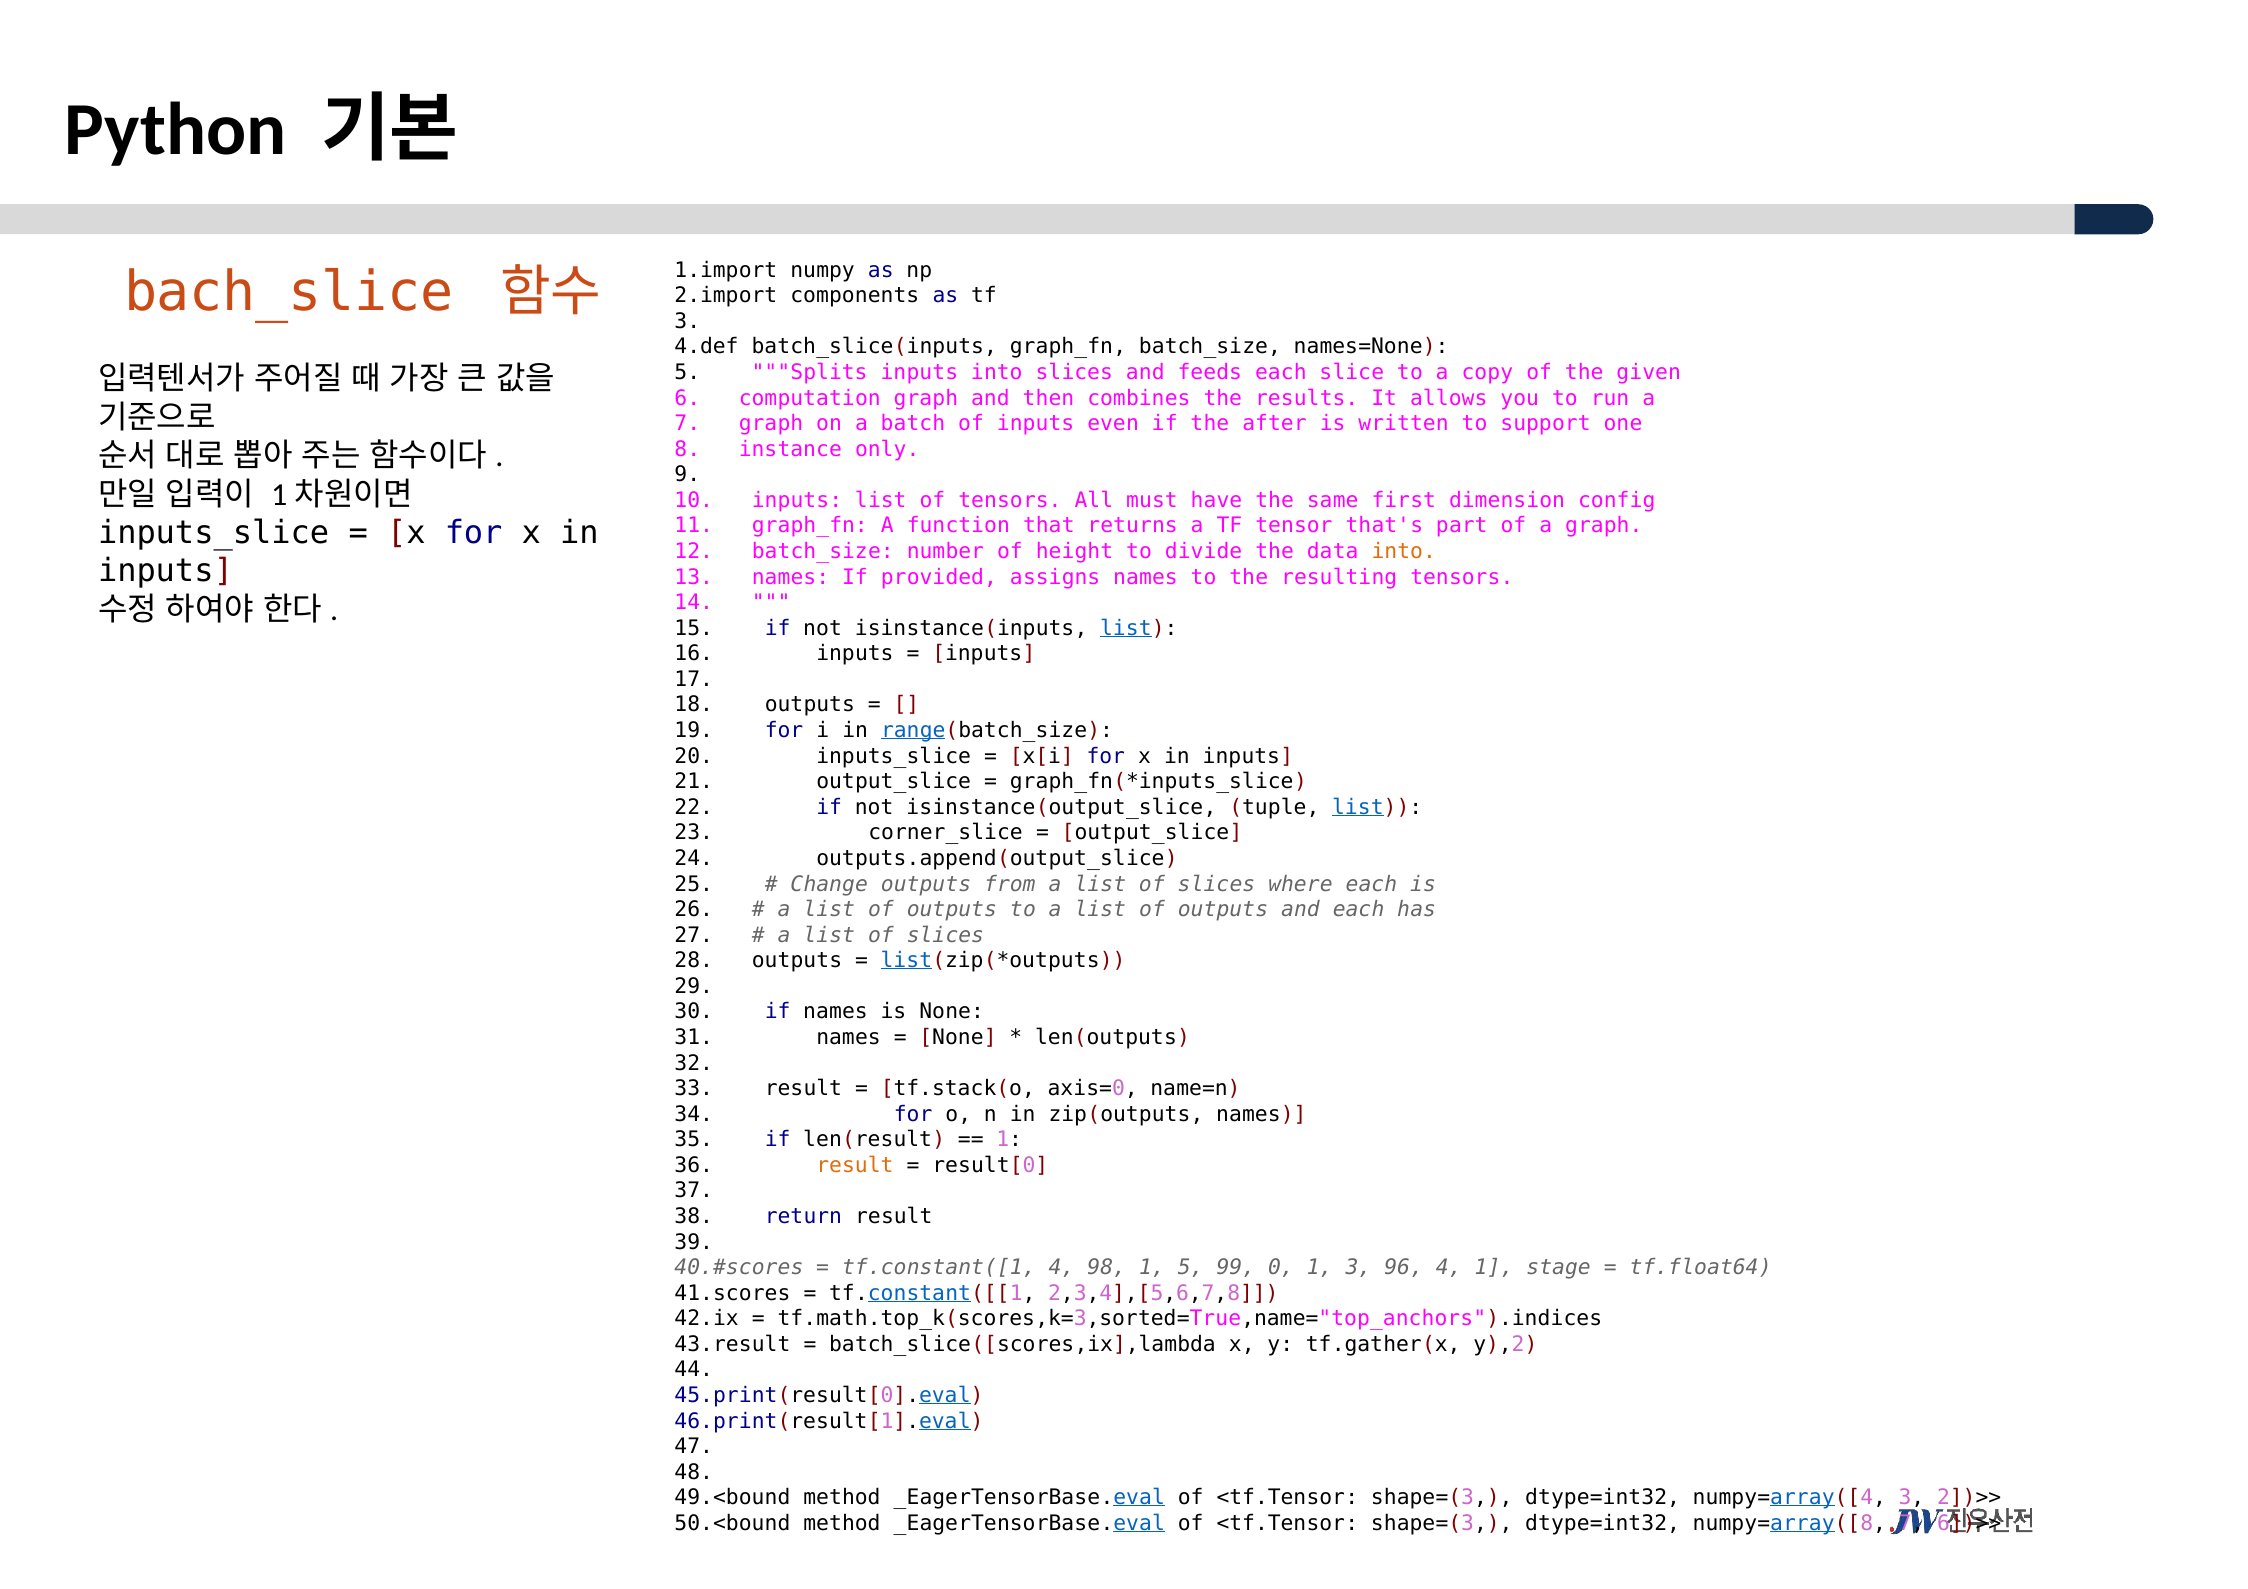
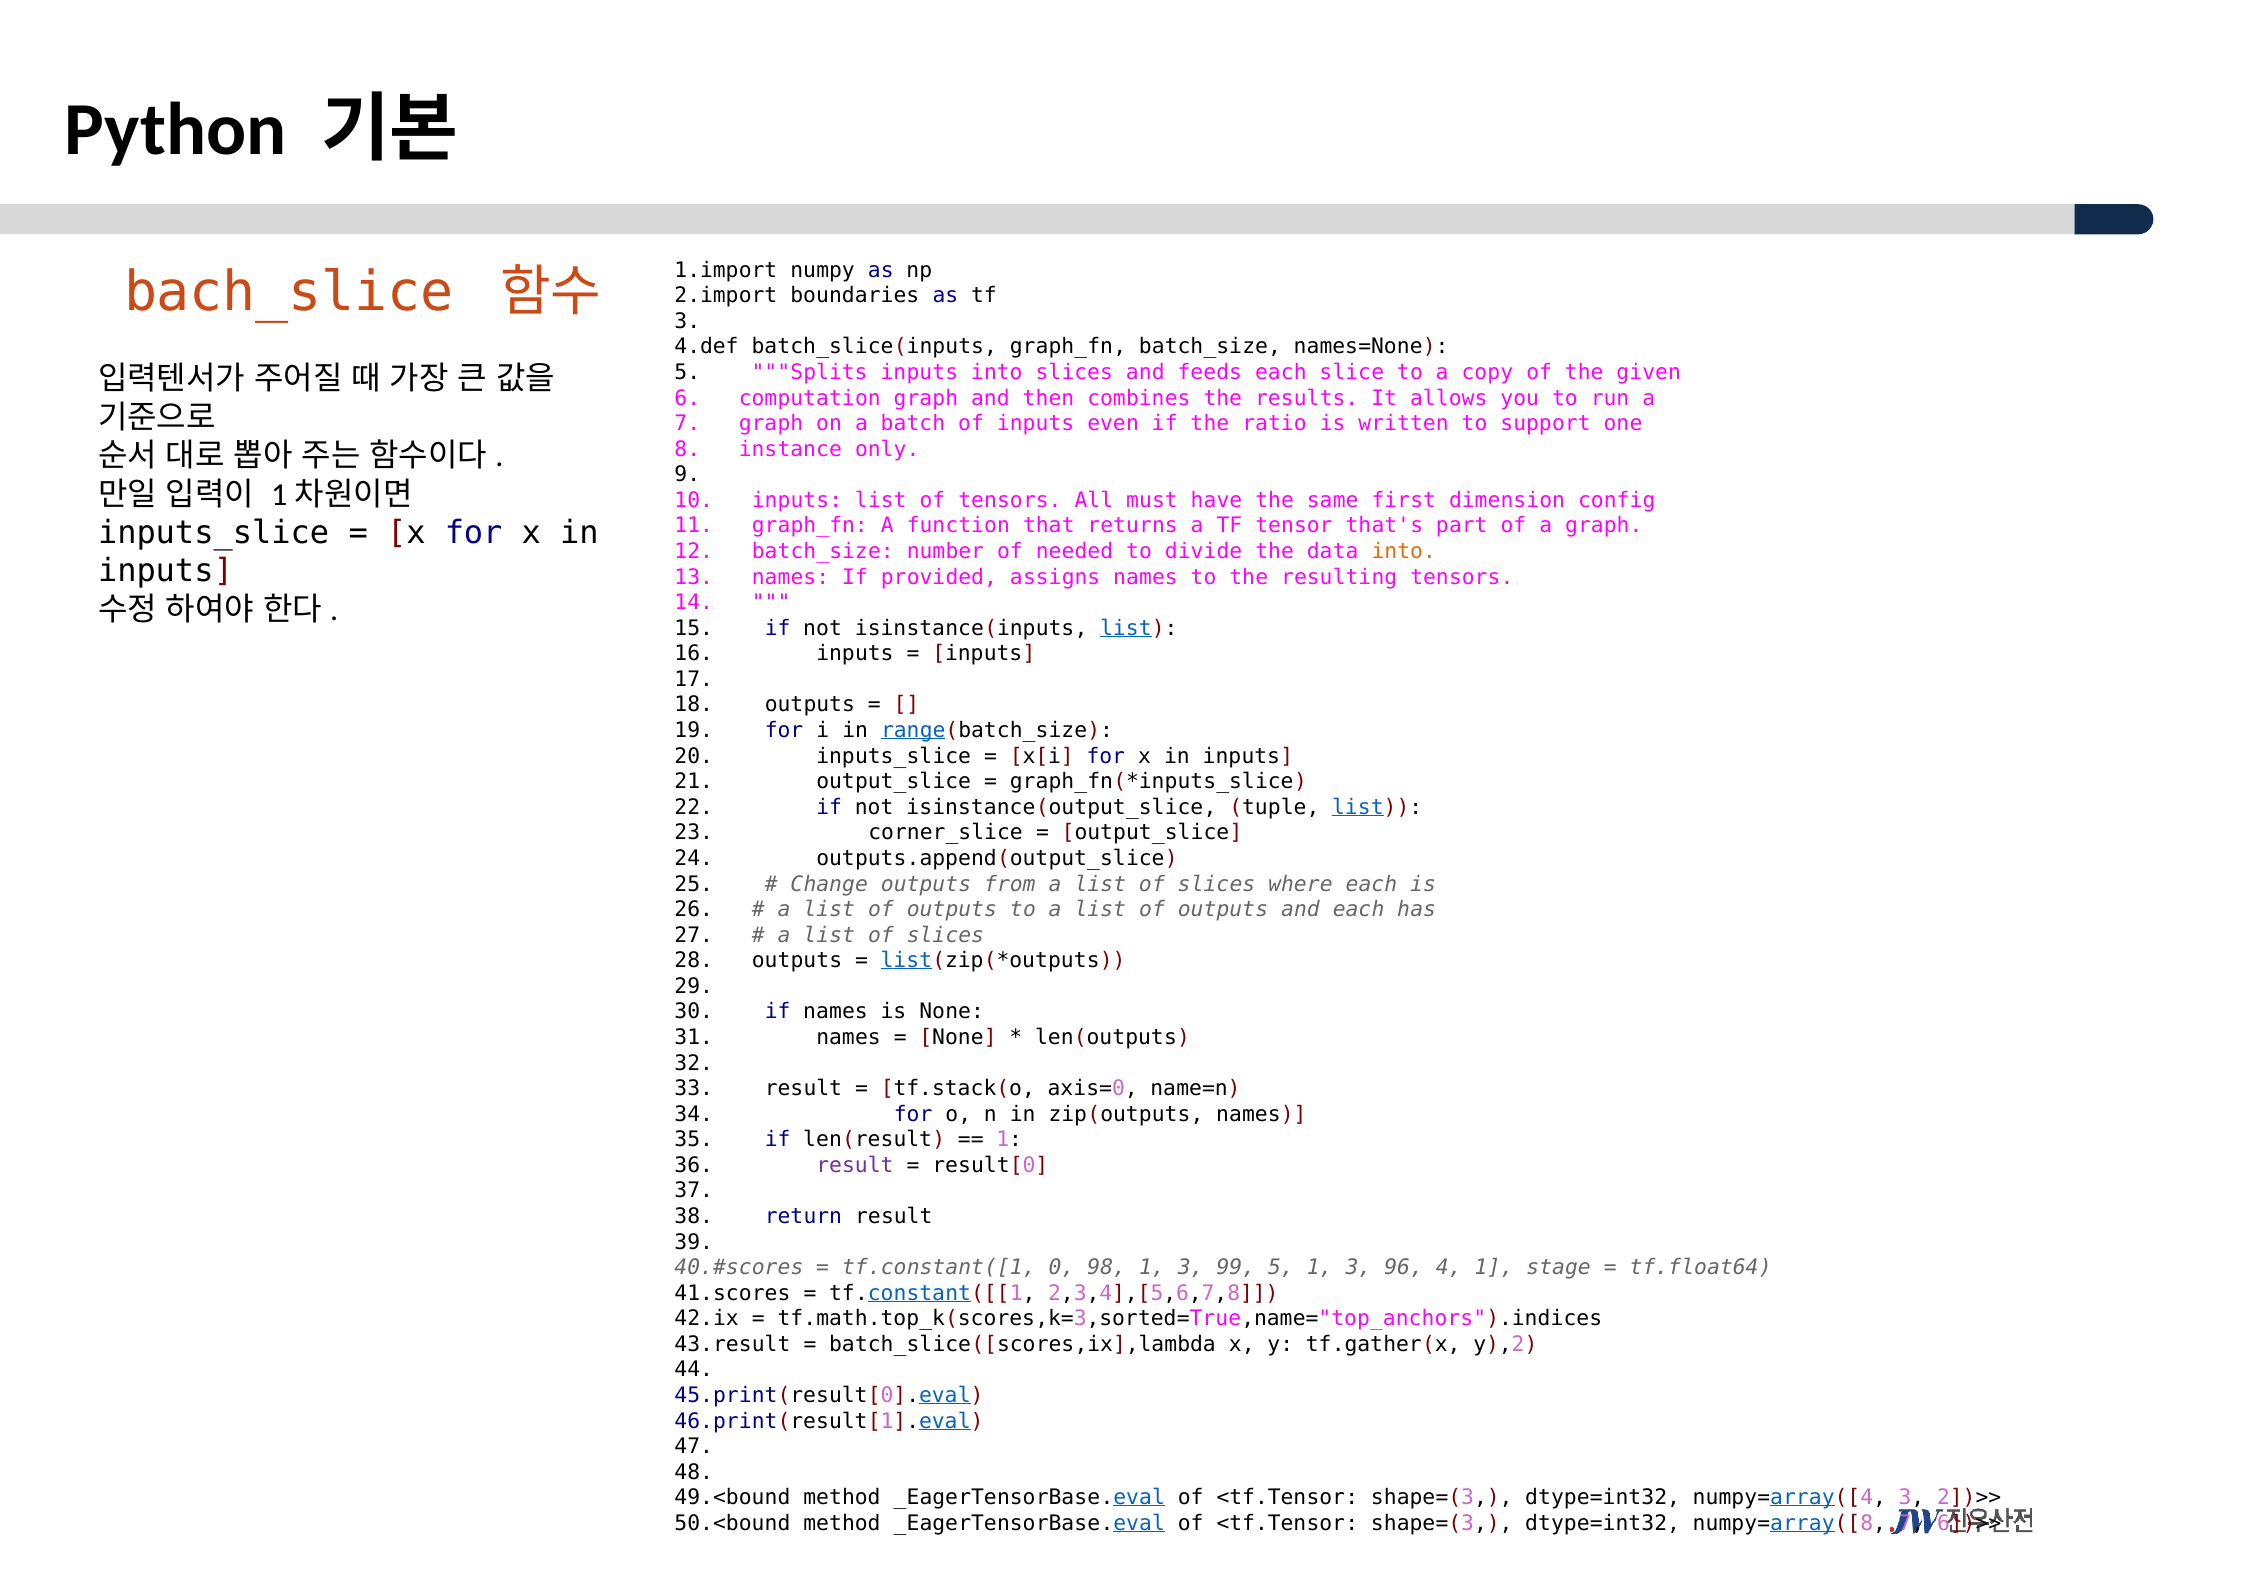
components: components -> boundaries (855, 296)
after: after -> ratio (1274, 424)
height: height -> needed (1075, 552)
result colour: orange -> purple (855, 1166)
tf.constant([1 4: 4 -> 0 (1062, 1268)
98 1 5: 5 -> 3 (1191, 1268)
99 0: 0 -> 5 (1281, 1268)
